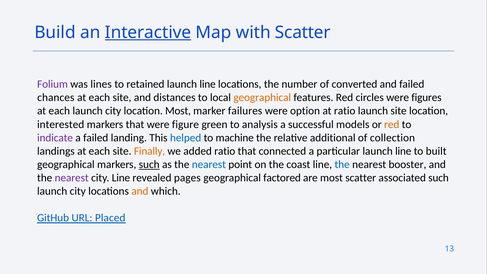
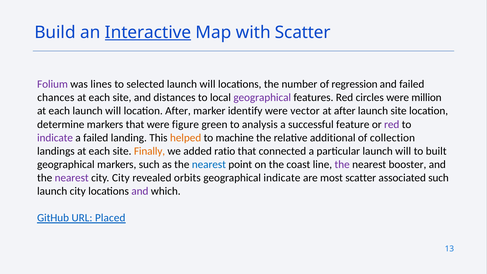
retained: retained -> selected (145, 84)
line: line -> will (208, 84)
converted: converted -> regression (355, 84)
geographical colour: orange -> purple (262, 98)
figures: figures -> million (426, 98)
each launch city: city -> will (113, 111)
location Most: Most -> After (178, 111)
failures: failures -> identify (245, 111)
option: option -> vector (305, 111)
at ratio: ratio -> after (345, 111)
interested: interested -> determine (61, 124)
models: models -> feature (353, 124)
red colour: orange -> purple (392, 124)
helped colour: blue -> orange (186, 138)
particular launch line: line -> will (403, 151)
such underline: present -> none (149, 164)
the colour: blue -> purple (342, 164)
city Line: Line -> City (121, 178)
pages: pages -> orbits (187, 178)
geographical factored: factored -> indicate (282, 178)
and colour: orange -> purple (140, 191)
